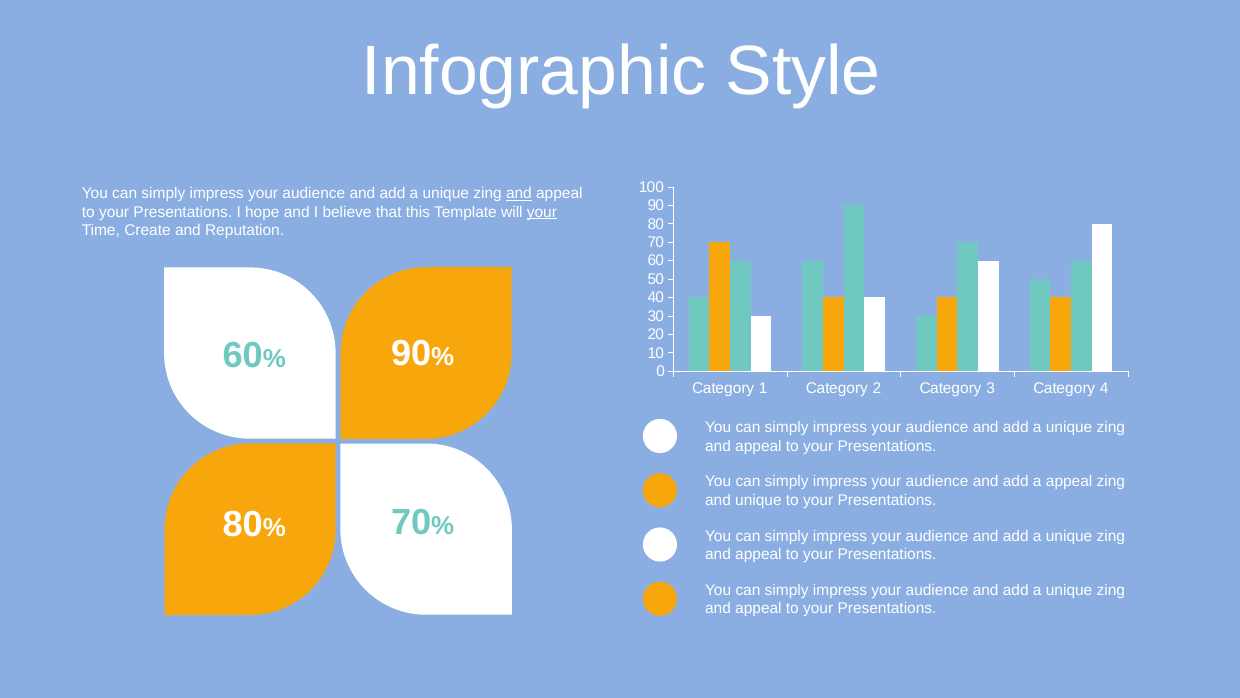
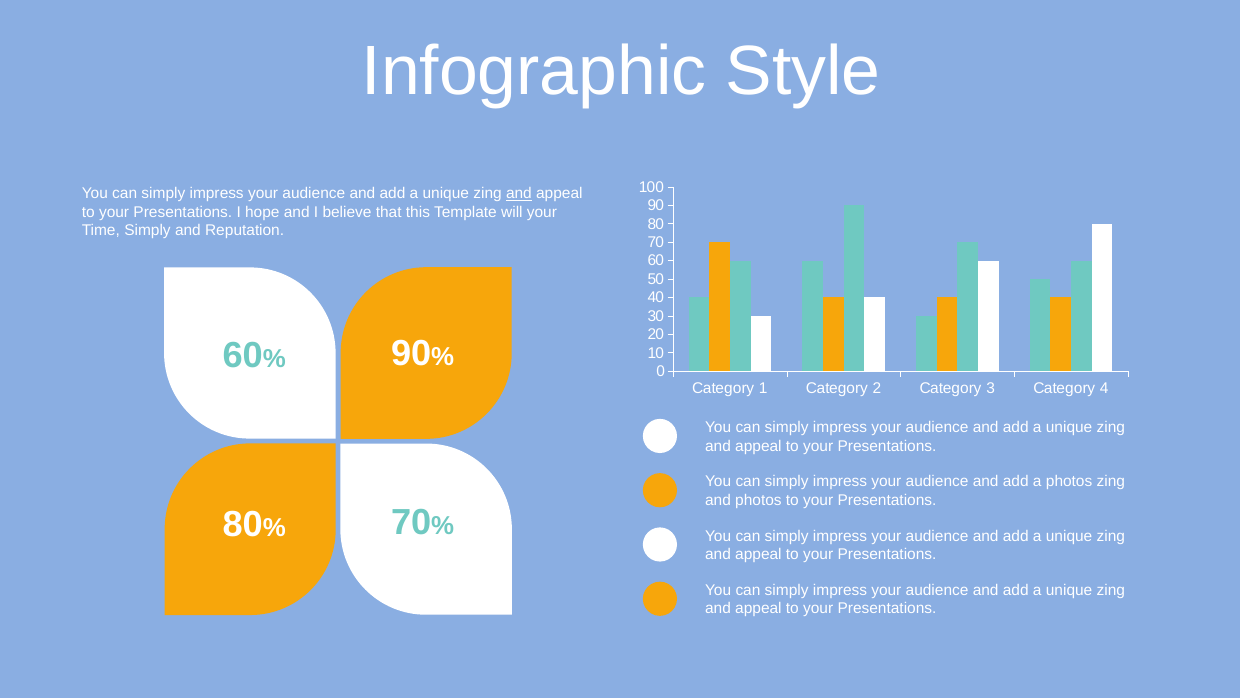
your underline: present -> none (542, 212)
Time Create: Create -> Simply (148, 231)
a appeal: appeal -> photos (1069, 481)
and unique: unique -> photos (758, 500)
